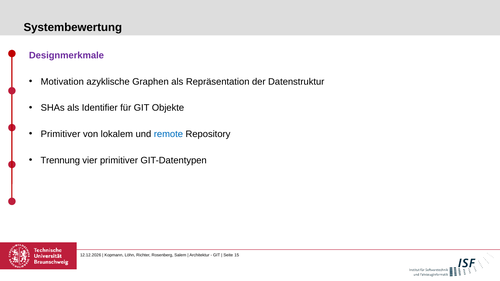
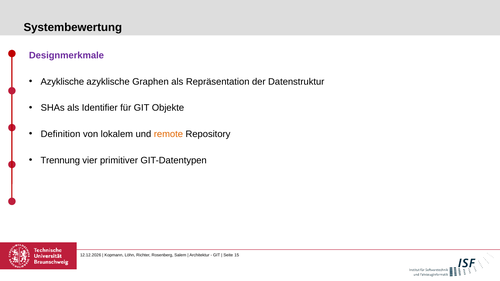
Motivation: Motivation -> Azyklische (62, 82)
Primitiver: Primitiver -> Definition (61, 134)
remote colour: blue -> orange (168, 134)
